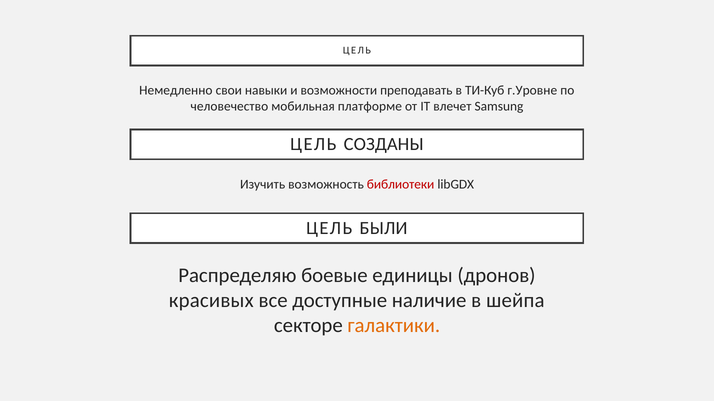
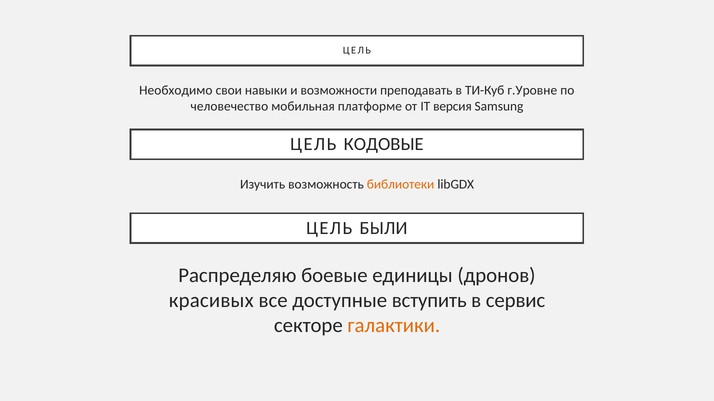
Немедленно: Немедленно -> Необходимо (176, 90)
влечет: влечет -> версия (452, 106)
СОЗДАНЫ: СОЗДАНЫ -> КОДОВЫЕ (384, 144)
библиотеки colour: red -> orange (401, 185)
наличие: наличие -> вступить (429, 301)
шейпа: шейпа -> сервис (516, 301)
